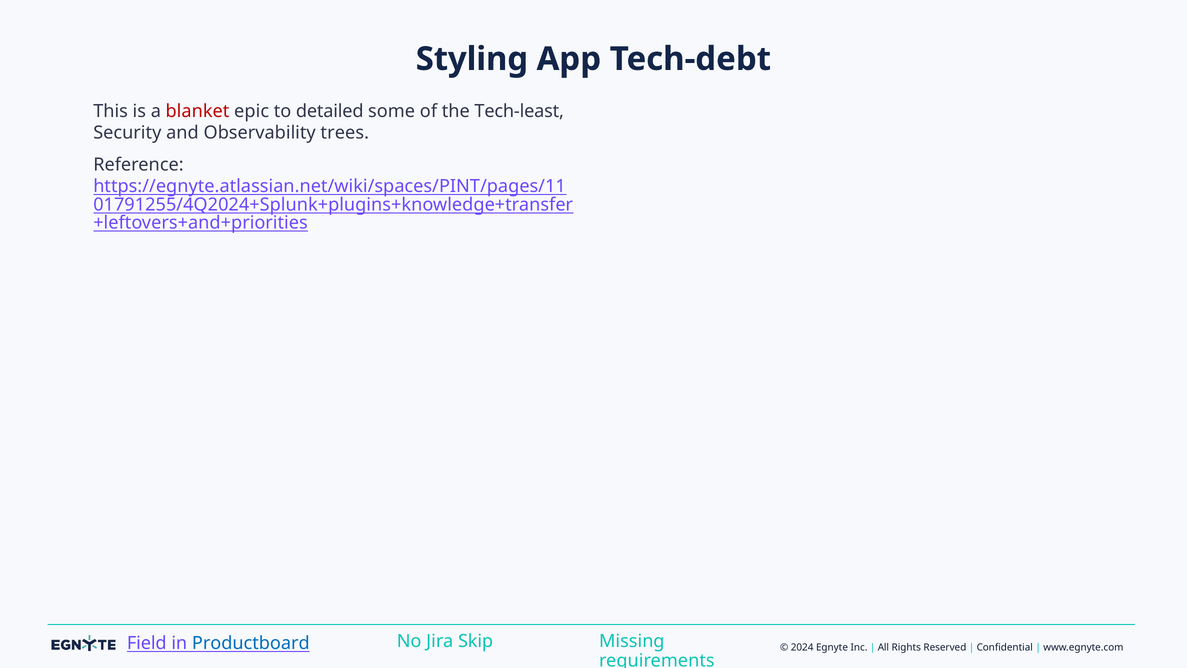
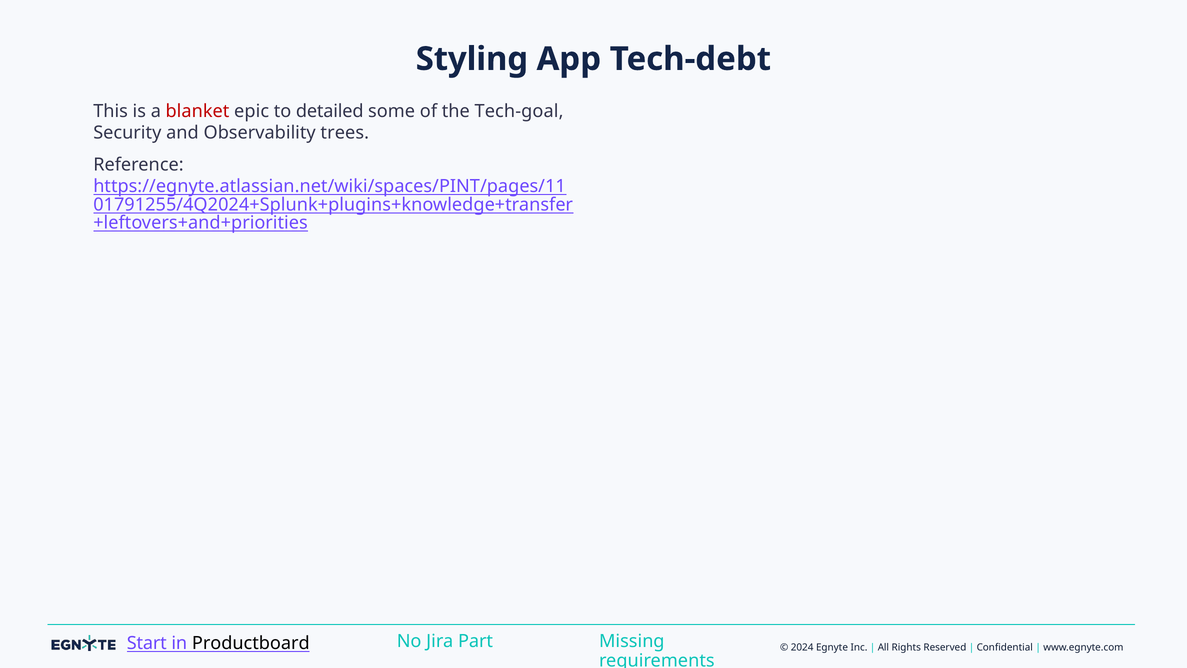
Tech-least: Tech-least -> Tech-goal (519, 111)
Field: Field -> Start (147, 643)
Productboard colour: blue -> black (251, 643)
Skip: Skip -> Part (476, 641)
